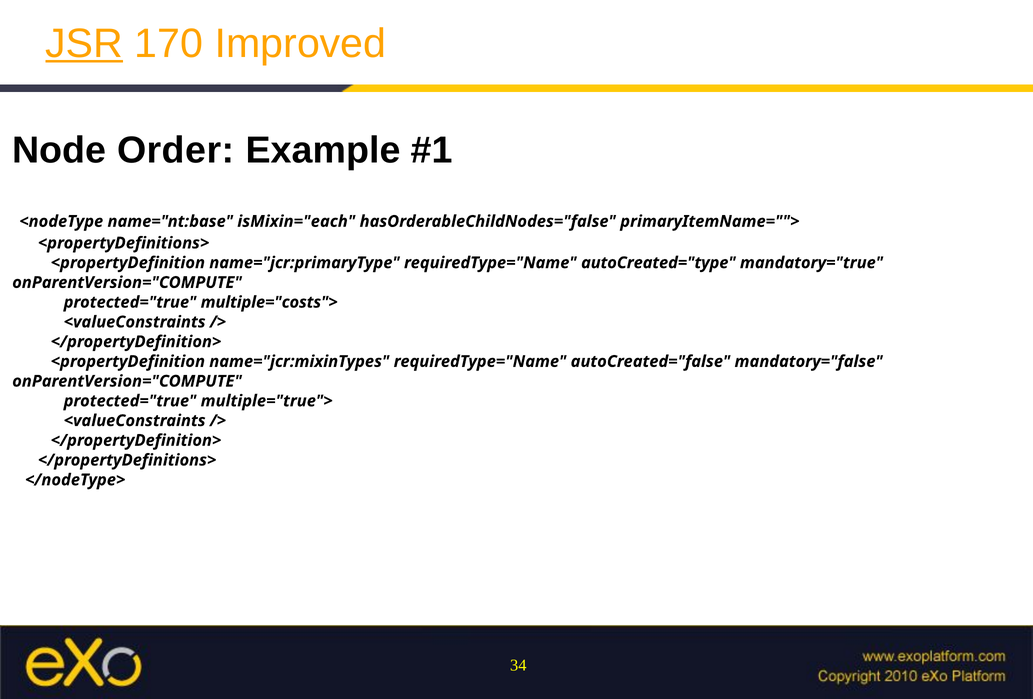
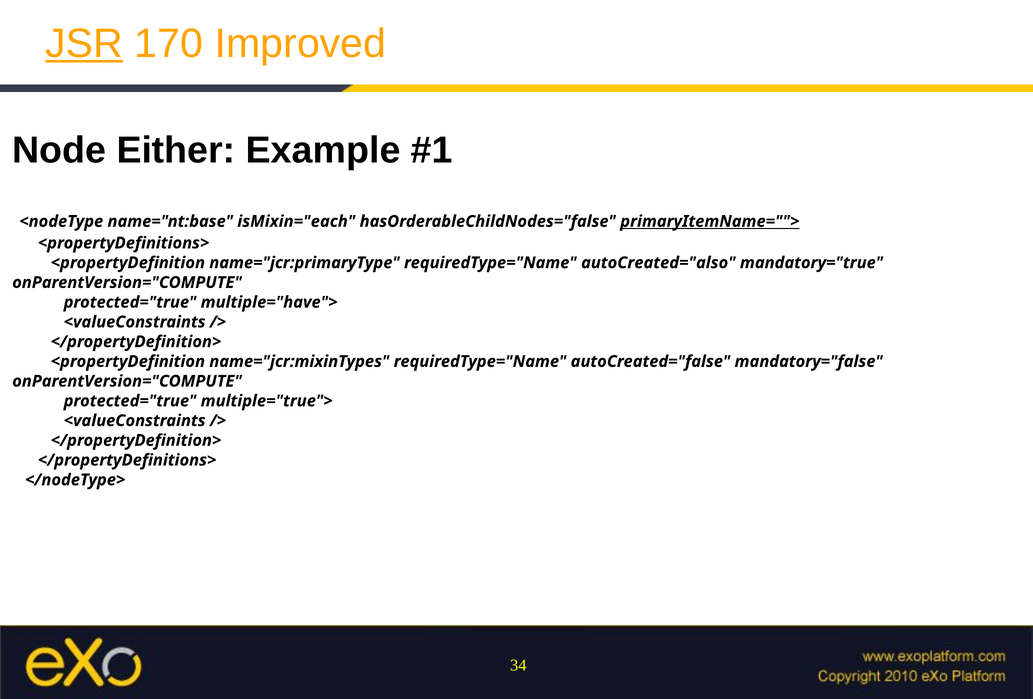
Order: Order -> Either (176, 150)
primaryItemName=""> underline: none -> present (710, 222)
autoCreated="type: autoCreated="type -> autoCreated="also (658, 263)
multiple="costs">: multiple="costs"> -> multiple="have"> (269, 303)
